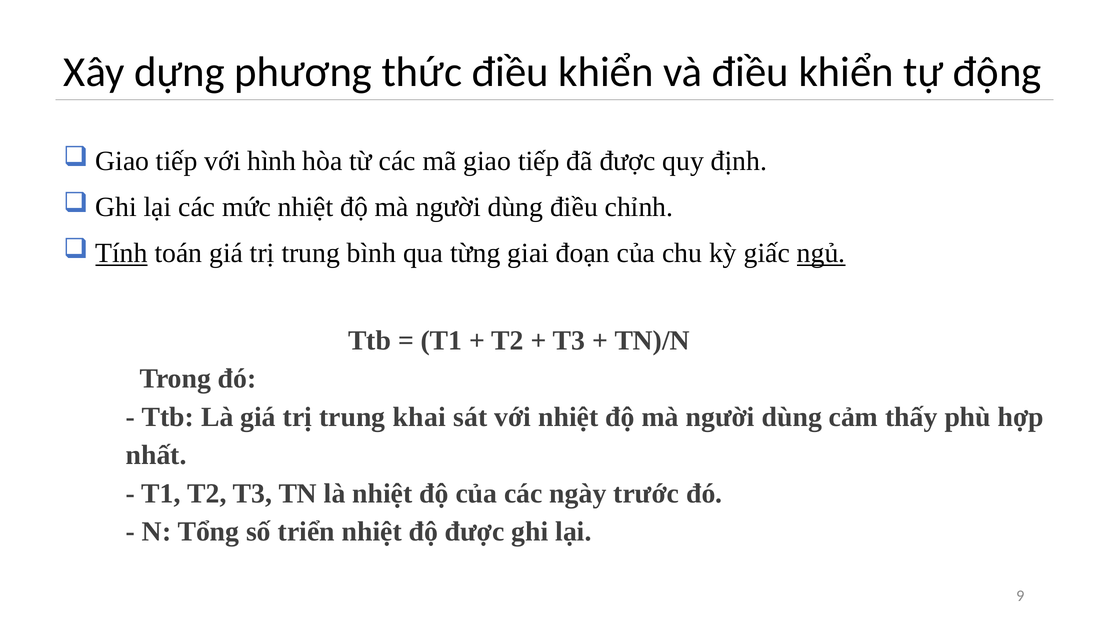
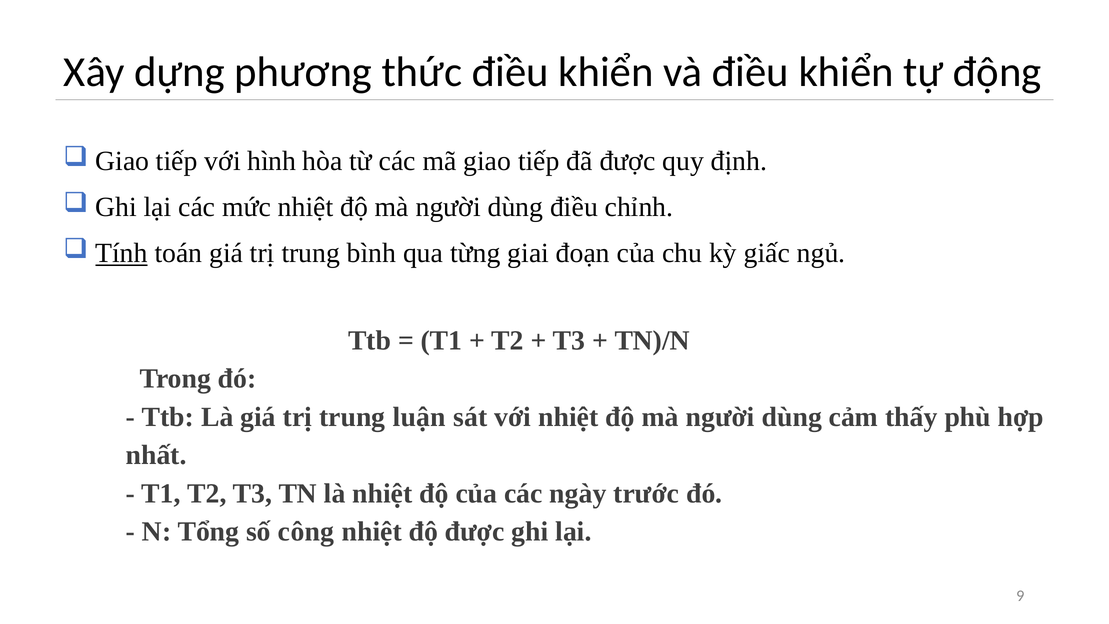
ngủ underline: present -> none (821, 253)
khai: khai -> luận (419, 417)
triển: triển -> công (306, 532)
